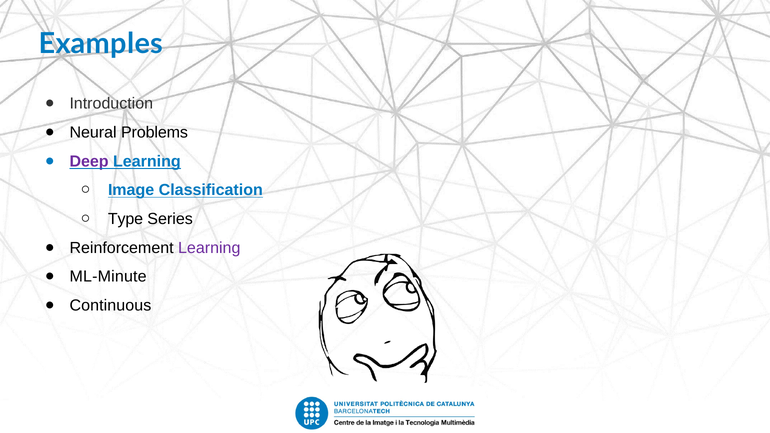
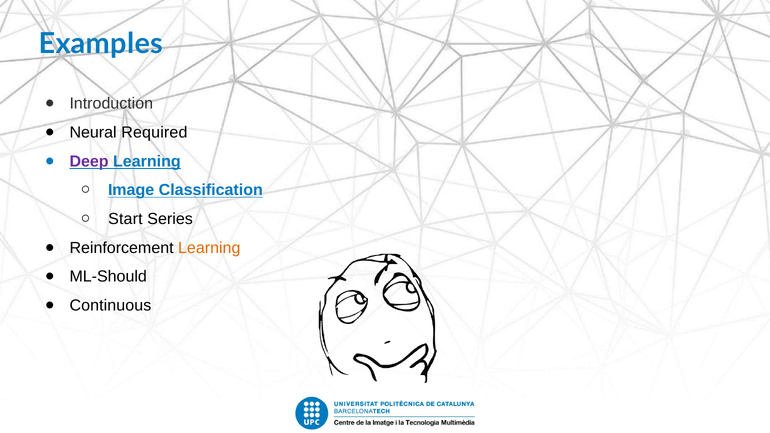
Problems: Problems -> Required (154, 132)
Type: Type -> Start (125, 219)
Learning colour: purple -> orange (209, 248)
ML-Minute: ML-Minute -> ML-Should (108, 277)
